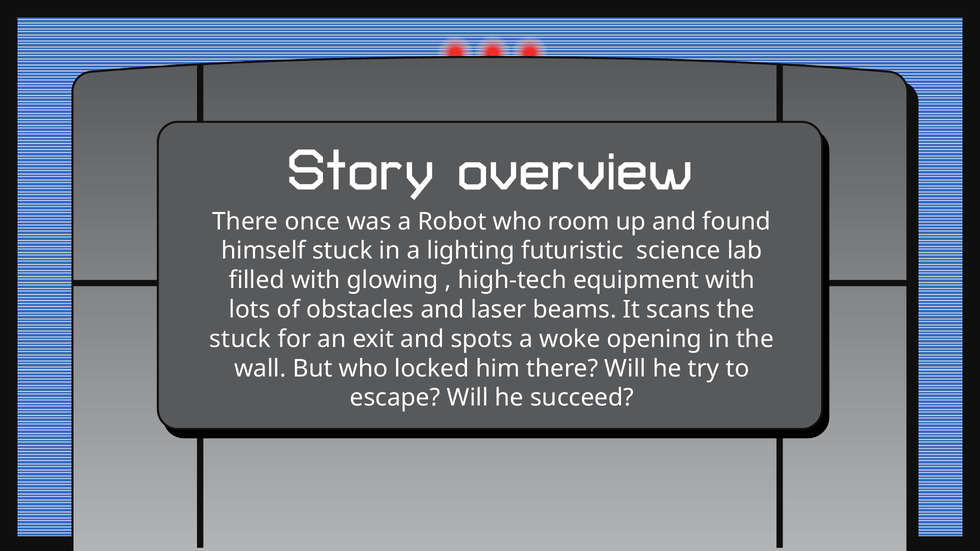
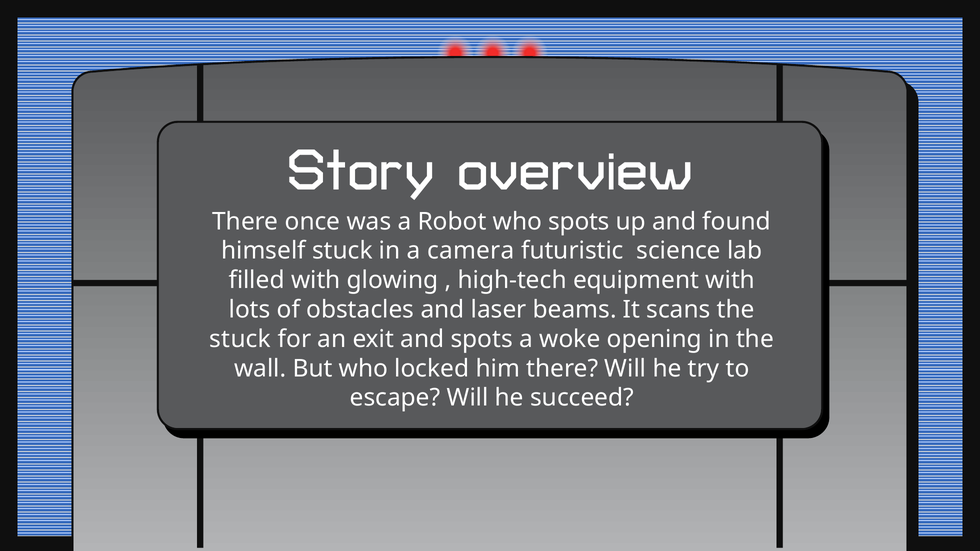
who room: room -> spots (579, 222)
lighting: lighting -> camera (471, 251)
